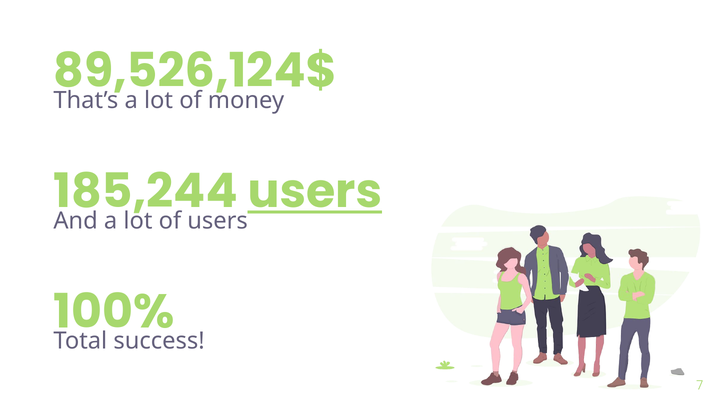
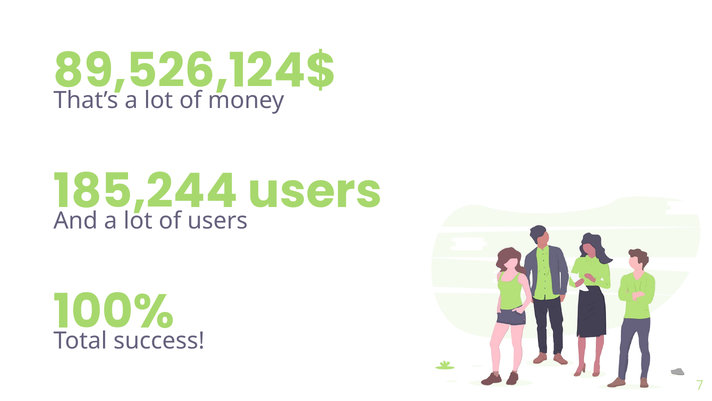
users underline: present -> none (315, 191)
